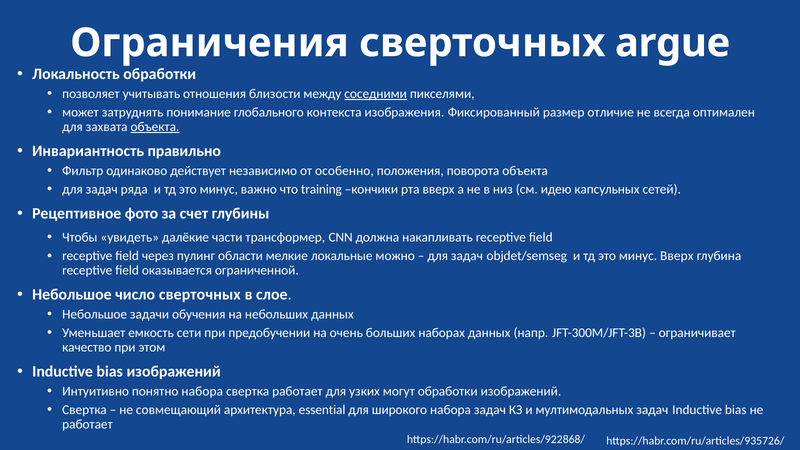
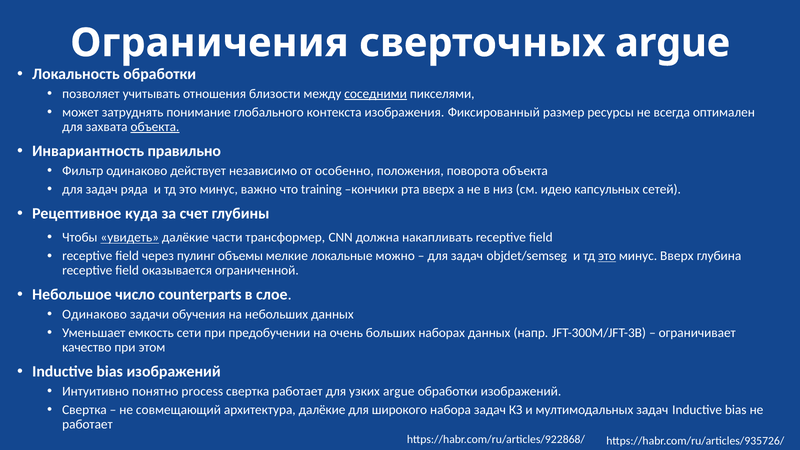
отличие: отличие -> ресурсы (611, 112)
фото: фото -> куда (141, 213)
увидеть underline: none -> present (130, 237)
области: области -> объемы (241, 256)
это underline: none -> present (607, 256)
число сверточных: сверточных -> counterparts (200, 294)
Небольшое: Небольшое -> Одинаково (95, 314)
понятно набора: набора -> process (202, 391)
узких могут: могут -> argue (399, 391)
архитектура essential: essential -> далёкие (322, 410)
